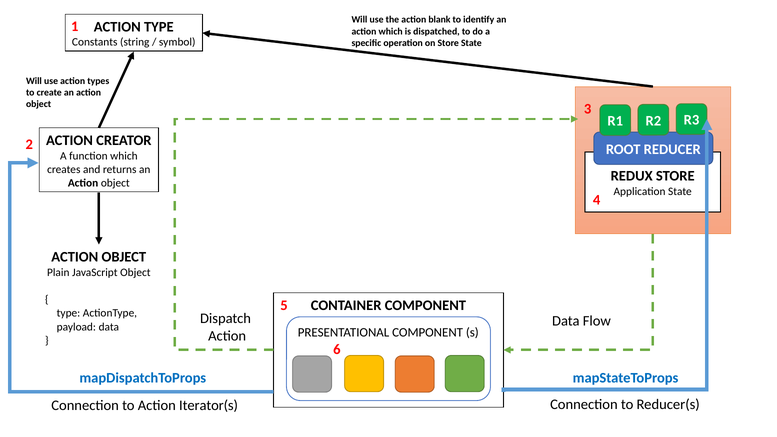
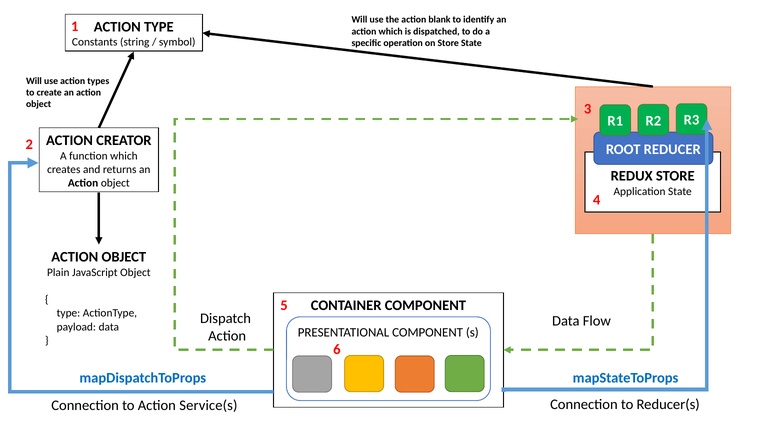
Iterator(s: Iterator(s -> Service(s (208, 406)
